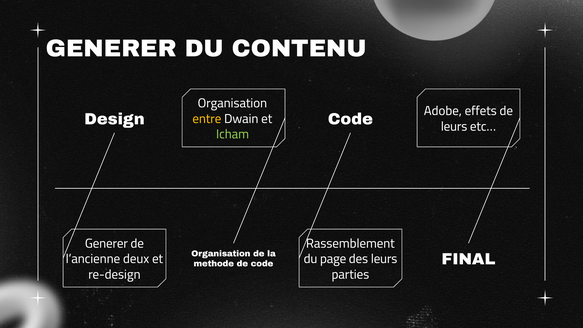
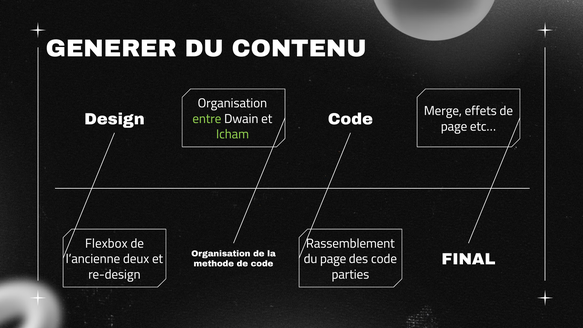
Adobe: Adobe -> Merge (443, 111)
entre colour: yellow -> light green (207, 119)
leurs: leurs -> page (454, 127)
Generer: Generer -> Flexbox (106, 243)
des leurs: leurs -> code (384, 259)
